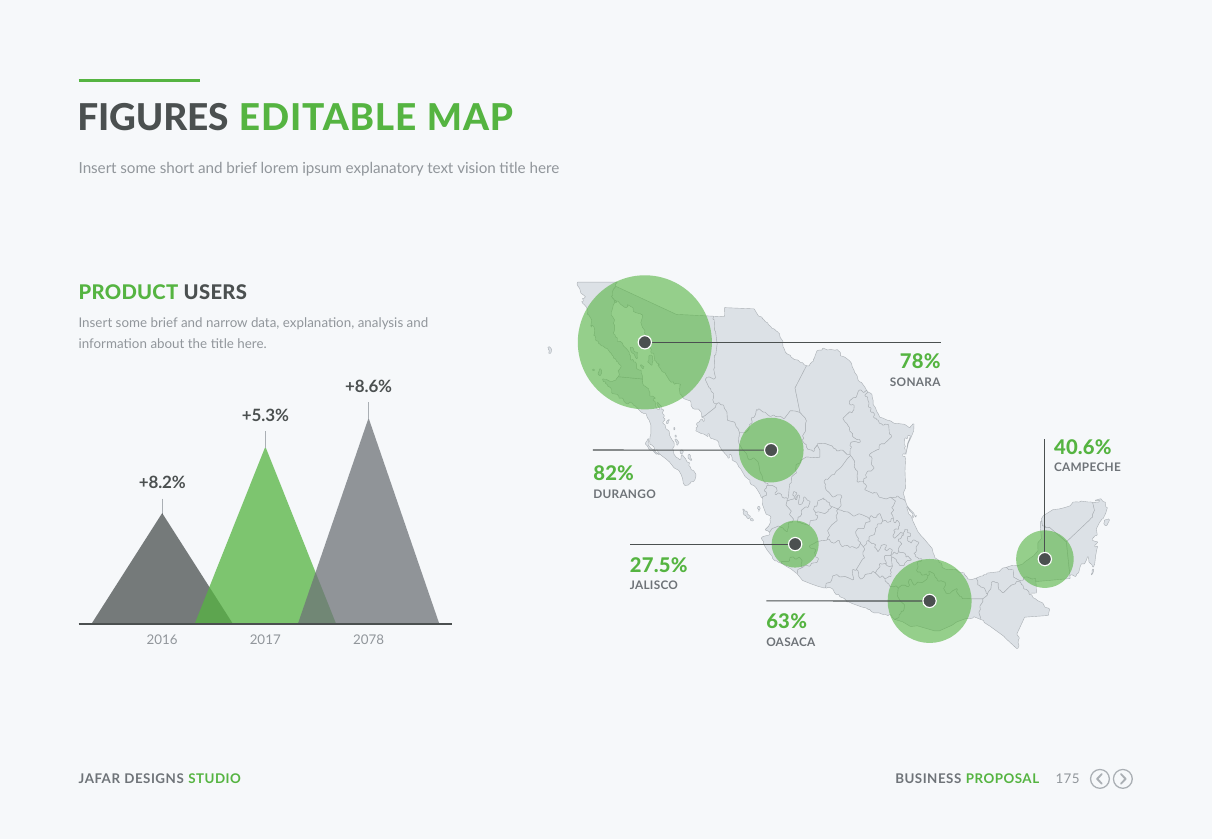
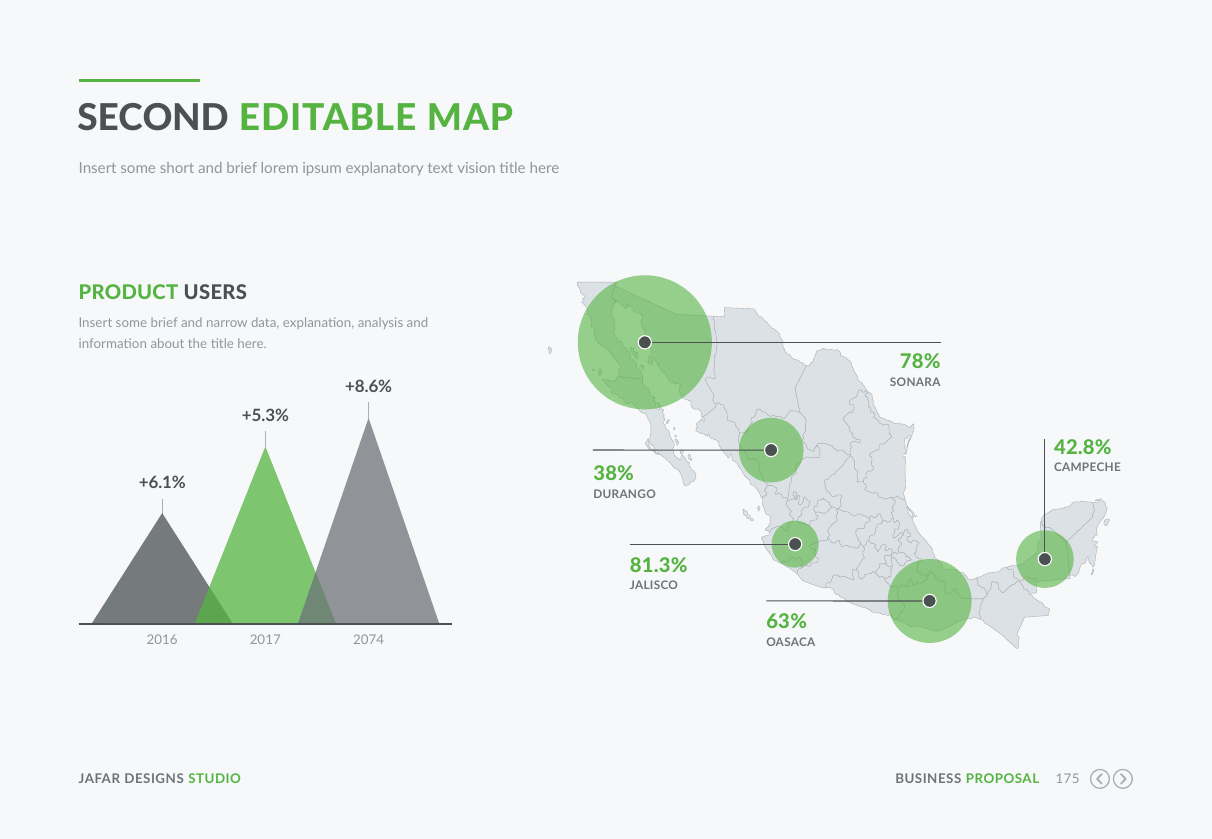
FIGURES: FIGURES -> SECOND (153, 119)
40.6%: 40.6% -> 42.8% (1083, 448)
82%: 82% -> 38% (614, 474)
+8.2%: +8.2% -> +6.1% (162, 483)
27.5%: 27.5% -> 81.3% (659, 565)
2078: 2078 -> 2074 (369, 640)
